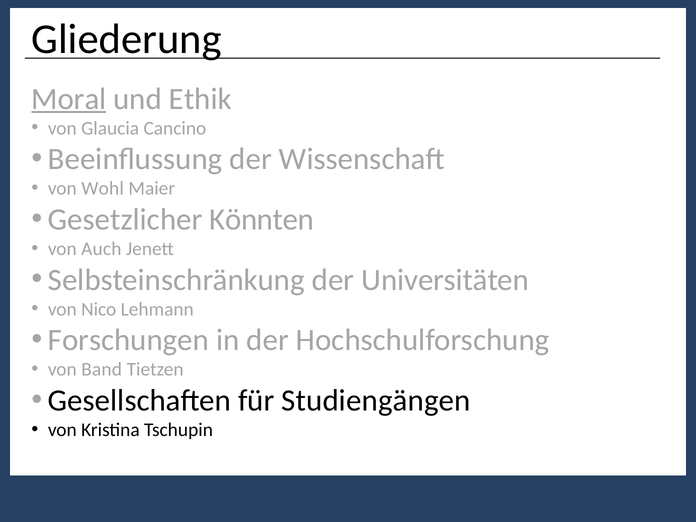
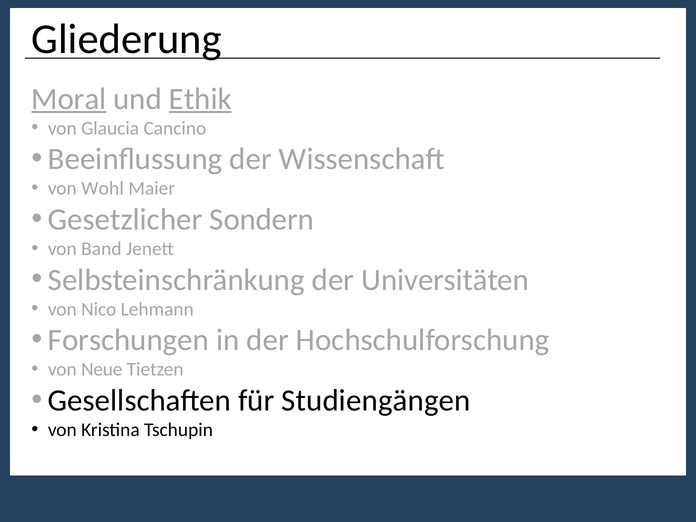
Ethik underline: none -> present (200, 99)
Könnten: Könnten -> Sondern (262, 219)
Auch: Auch -> Band (101, 249)
Band: Band -> Neue (102, 370)
